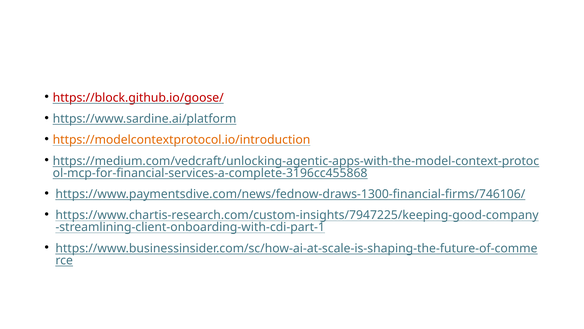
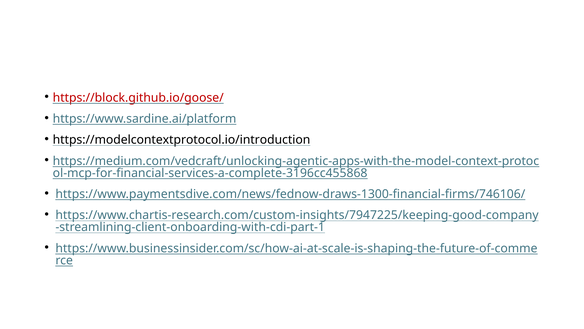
https://modelcontextprotocol.io/introduction colour: orange -> black (182, 140)
